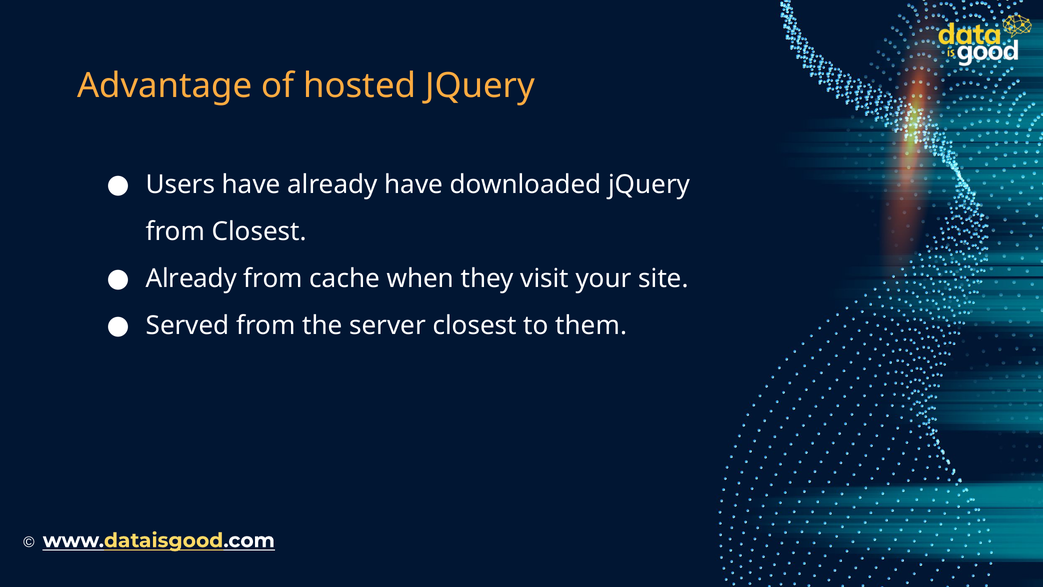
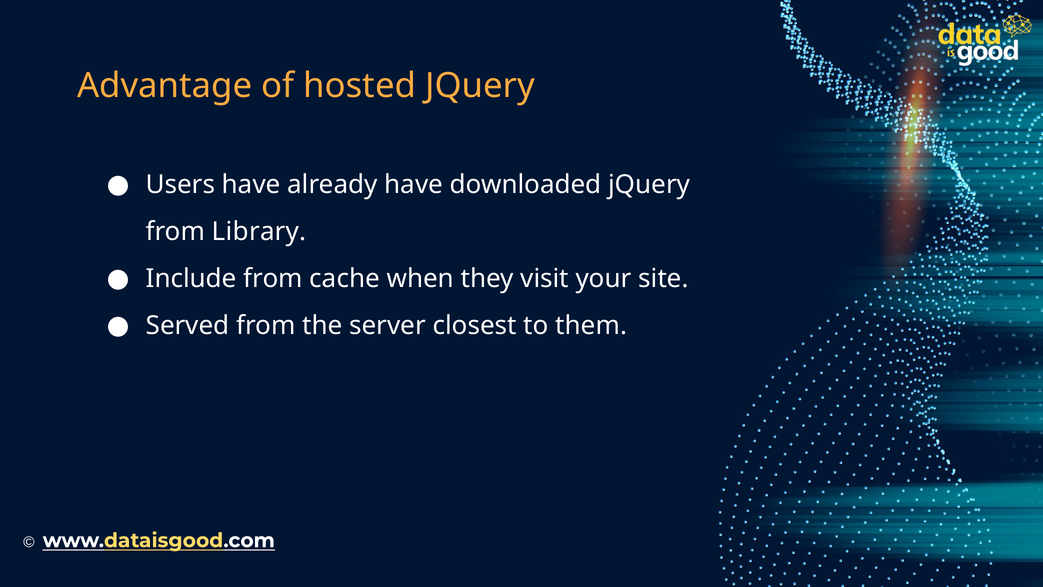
from Closest: Closest -> Library (259, 231)
Already: Already -> Include (191, 278)
